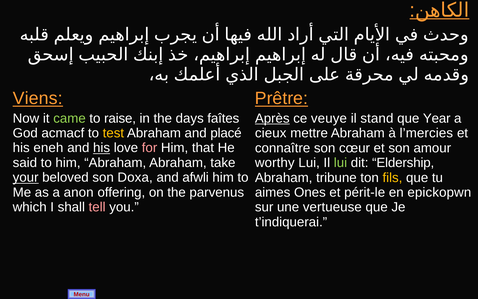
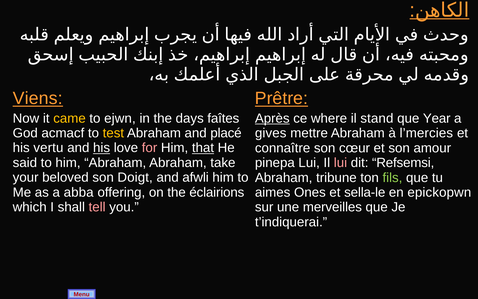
came colour: light green -> yellow (70, 118)
raise: raise -> ejwn (120, 118)
veuye: veuye -> where (329, 118)
cieux: cieux -> gives (271, 133)
eneh: eneh -> vertu (48, 148)
that underline: none -> present (203, 148)
worthy: worthy -> pinepa (275, 163)
lui colour: light green -> pink (340, 163)
Eldership: Eldership -> Refsemsi (403, 163)
your underline: present -> none (26, 177)
Doxa: Doxa -> Doigt (135, 177)
fils colour: yellow -> light green (392, 177)
anon: anon -> abba (79, 192)
parvenus: parvenus -> éclairions (217, 192)
périt-le: périt-le -> sella-le (365, 192)
vertueuse: vertueuse -> merveilles (332, 207)
